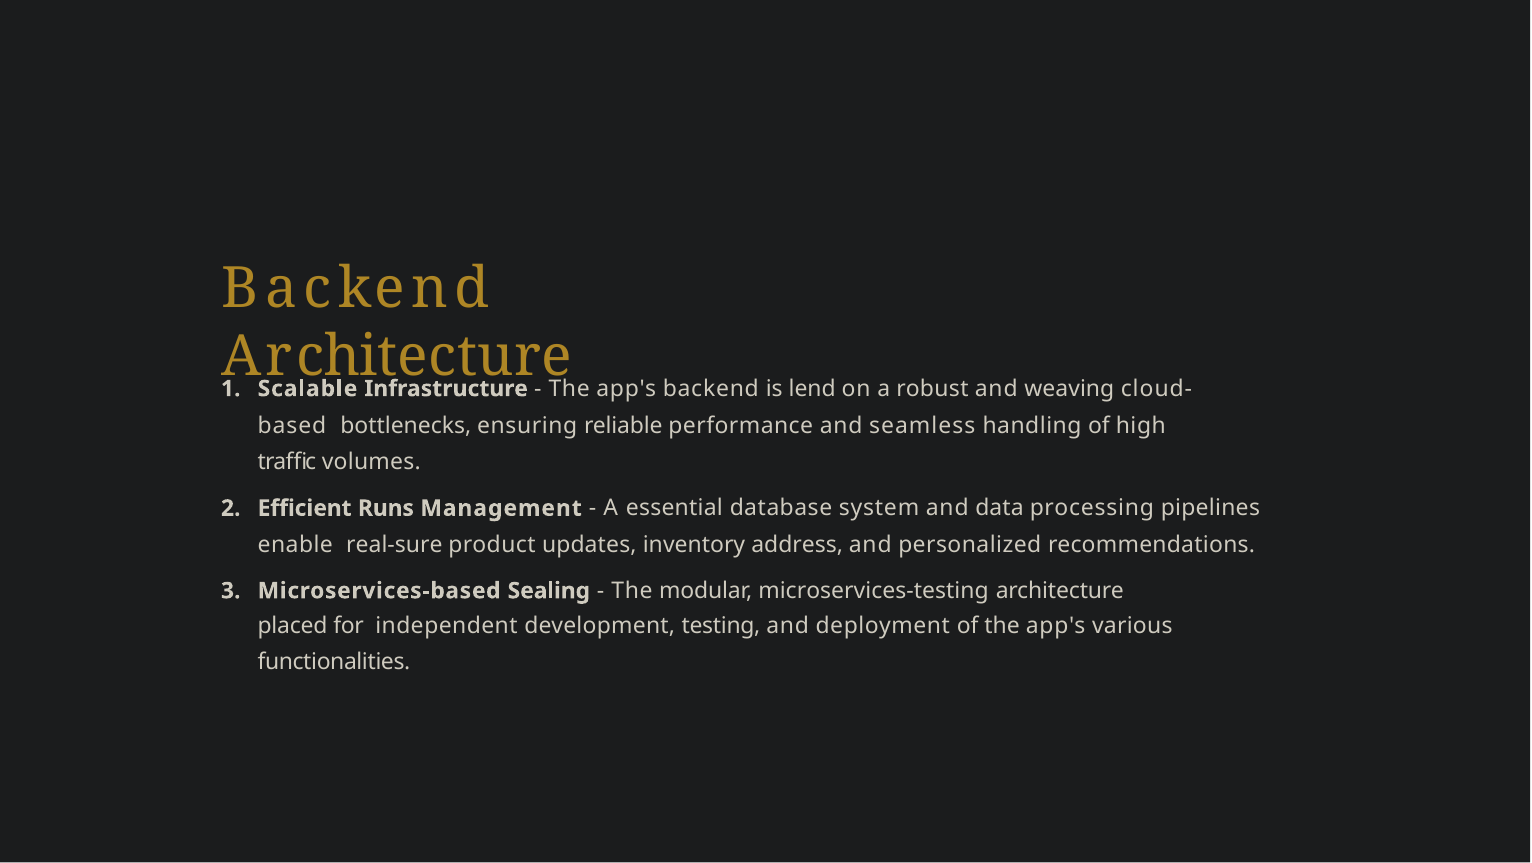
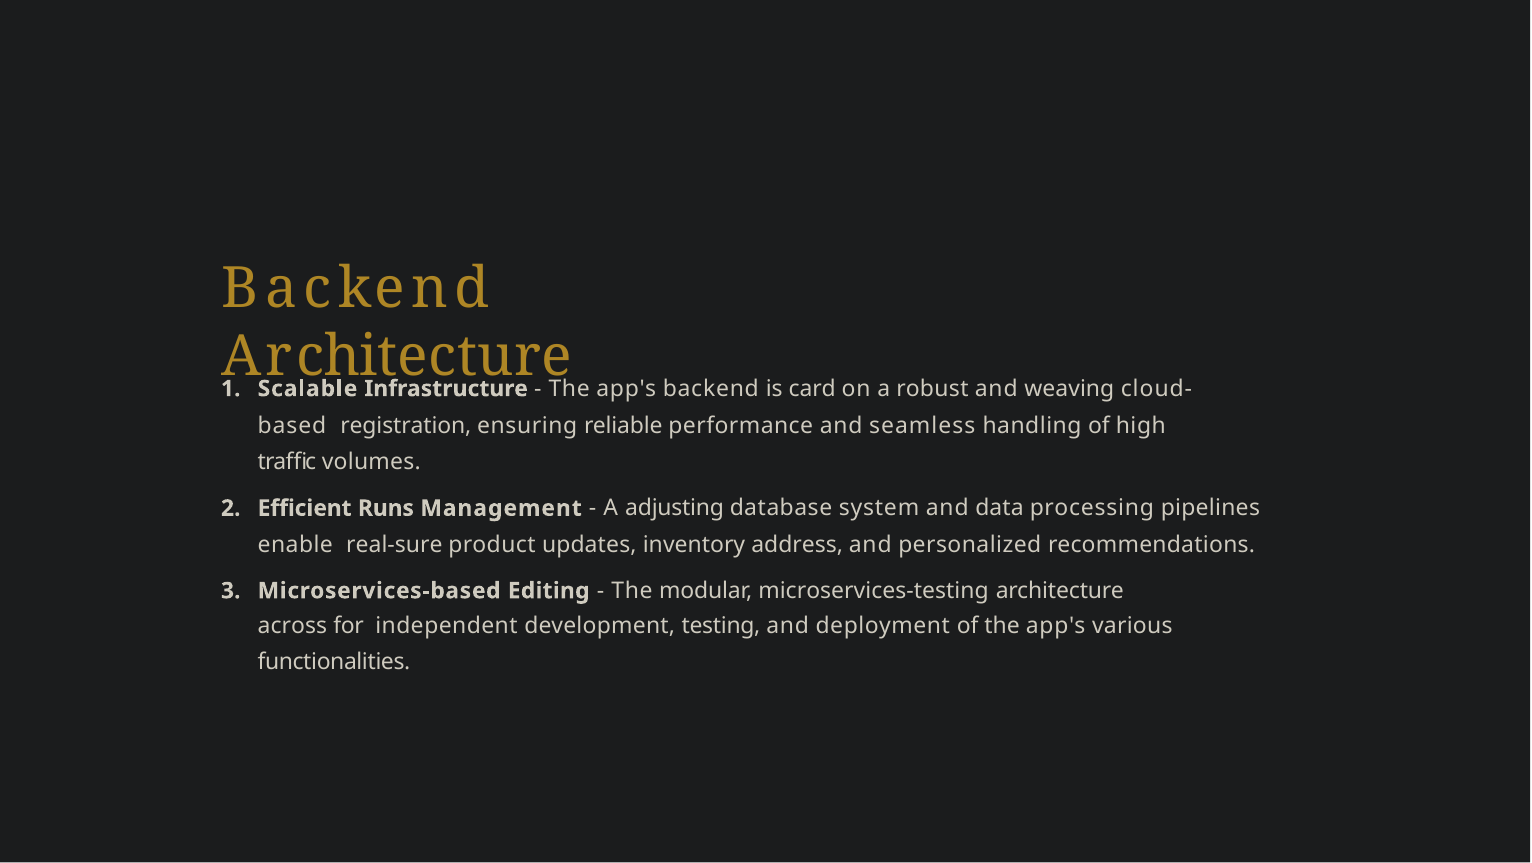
lend: lend -> card (812, 389)
bottlenecks: bottlenecks -> registration (406, 425)
essential: essential -> adjusting (675, 508)
Sealing: Sealing -> Editing (549, 591)
placed: placed -> across (292, 626)
